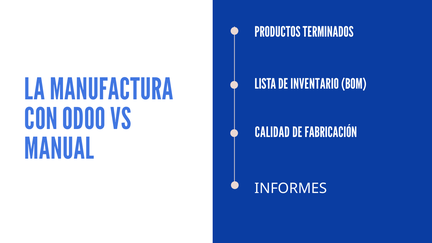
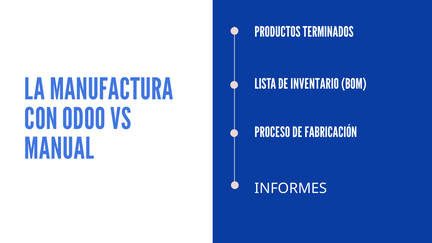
CALIDAD: CALIDAD -> PROCESO (272, 132)
